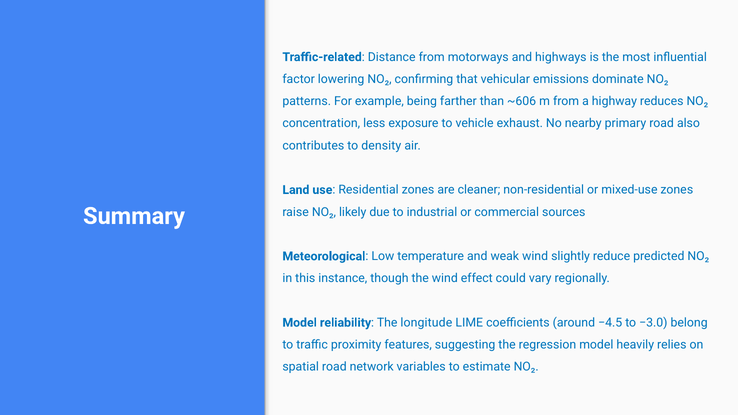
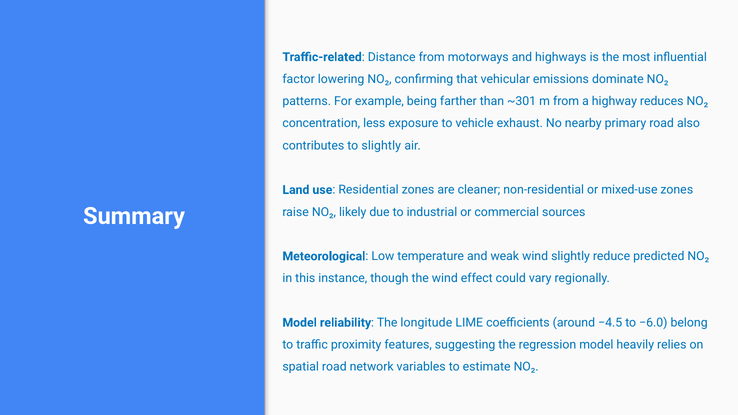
~606: ~606 -> ~301 (522, 101)
to density: density -> slightly (381, 146)
−3.0: −3.0 -> −6.0 (653, 323)
